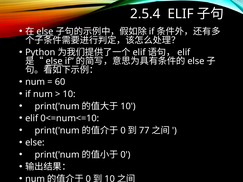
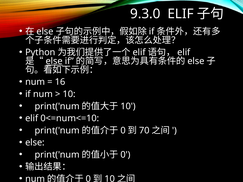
2.5.4: 2.5.4 -> 9.3.0 (145, 14)
else underline: present -> none (45, 32)
60: 60 -> 16 (60, 82)
77: 77 -> 70 (144, 131)
